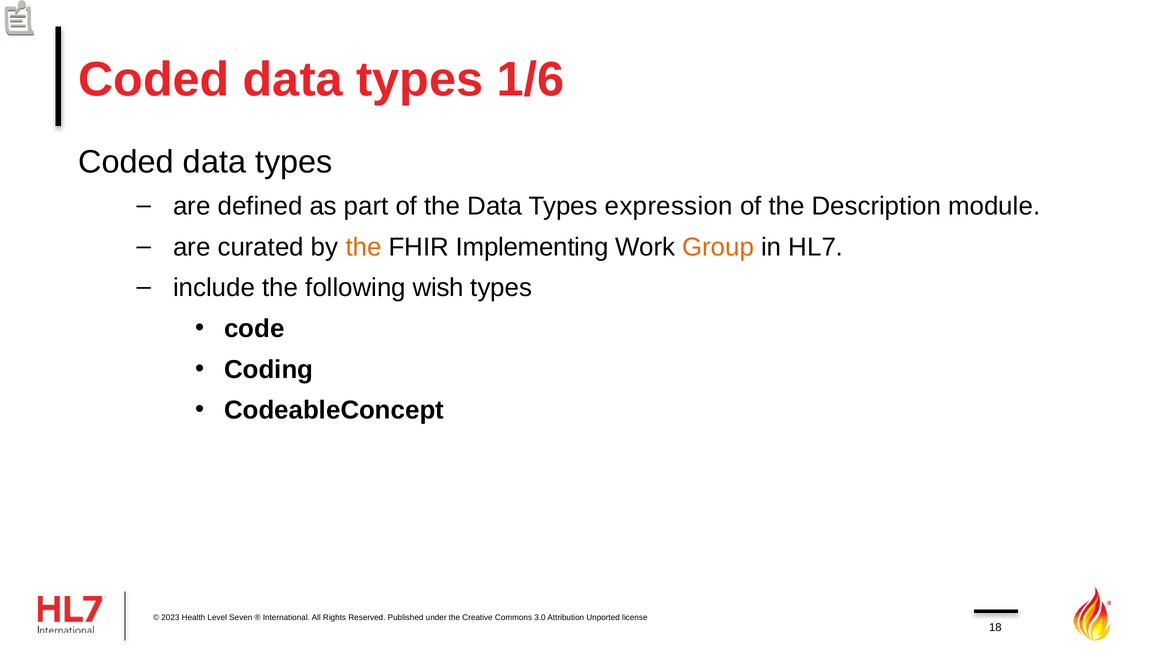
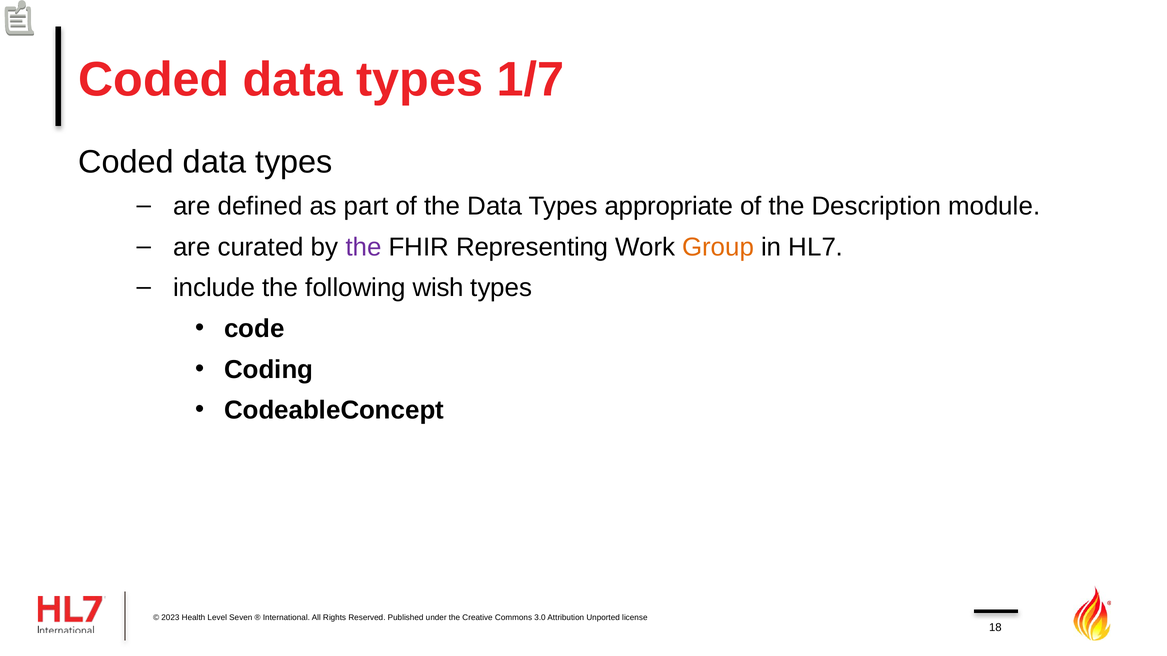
1/6: 1/6 -> 1/7 (530, 80)
expression: expression -> appropriate (669, 206)
the colour: orange -> purple (364, 247)
Implementing: Implementing -> Representing (532, 247)
